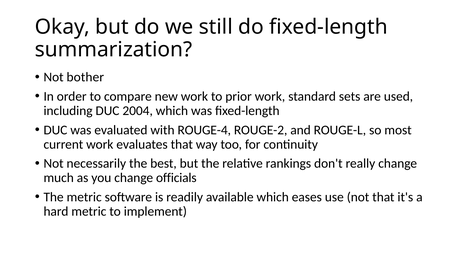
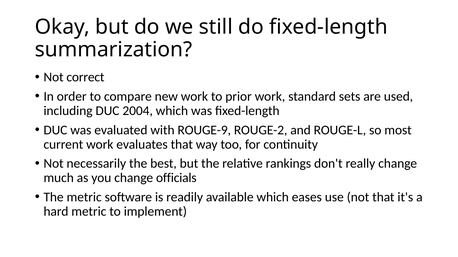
bother: bother -> correct (85, 77)
ROUGE-4: ROUGE-4 -> ROUGE-9 (204, 130)
